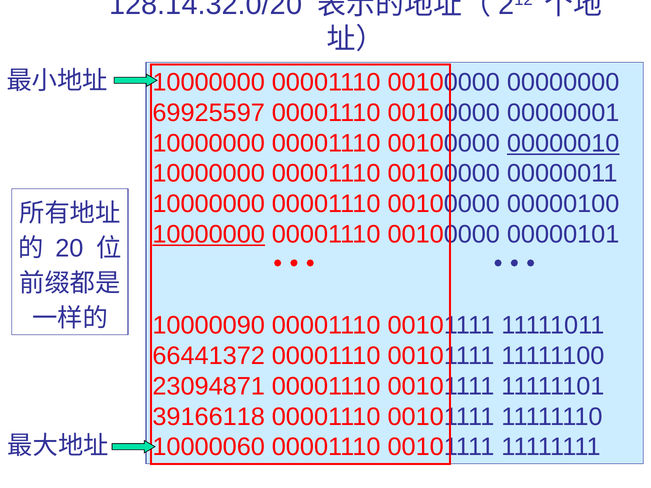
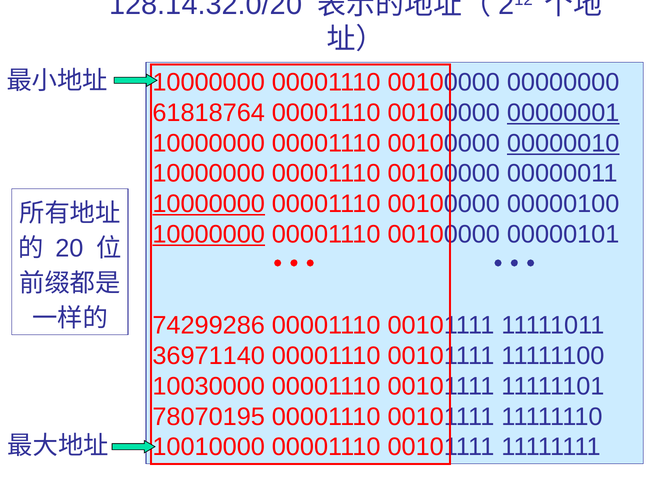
69925597: 69925597 -> 61818764 (209, 113)
00000001 underline: none -> present (563, 113)
10000000 underline: none -> present (209, 204)
10000090: 10000090 -> 74299286 (209, 326)
66441372: 66441372 -> 36971140 (209, 356)
23094871: 23094871 -> 10030000 (209, 386)
39166118: 39166118 -> 78070195 (209, 417)
10000060: 10000060 -> 10010000 (209, 447)
